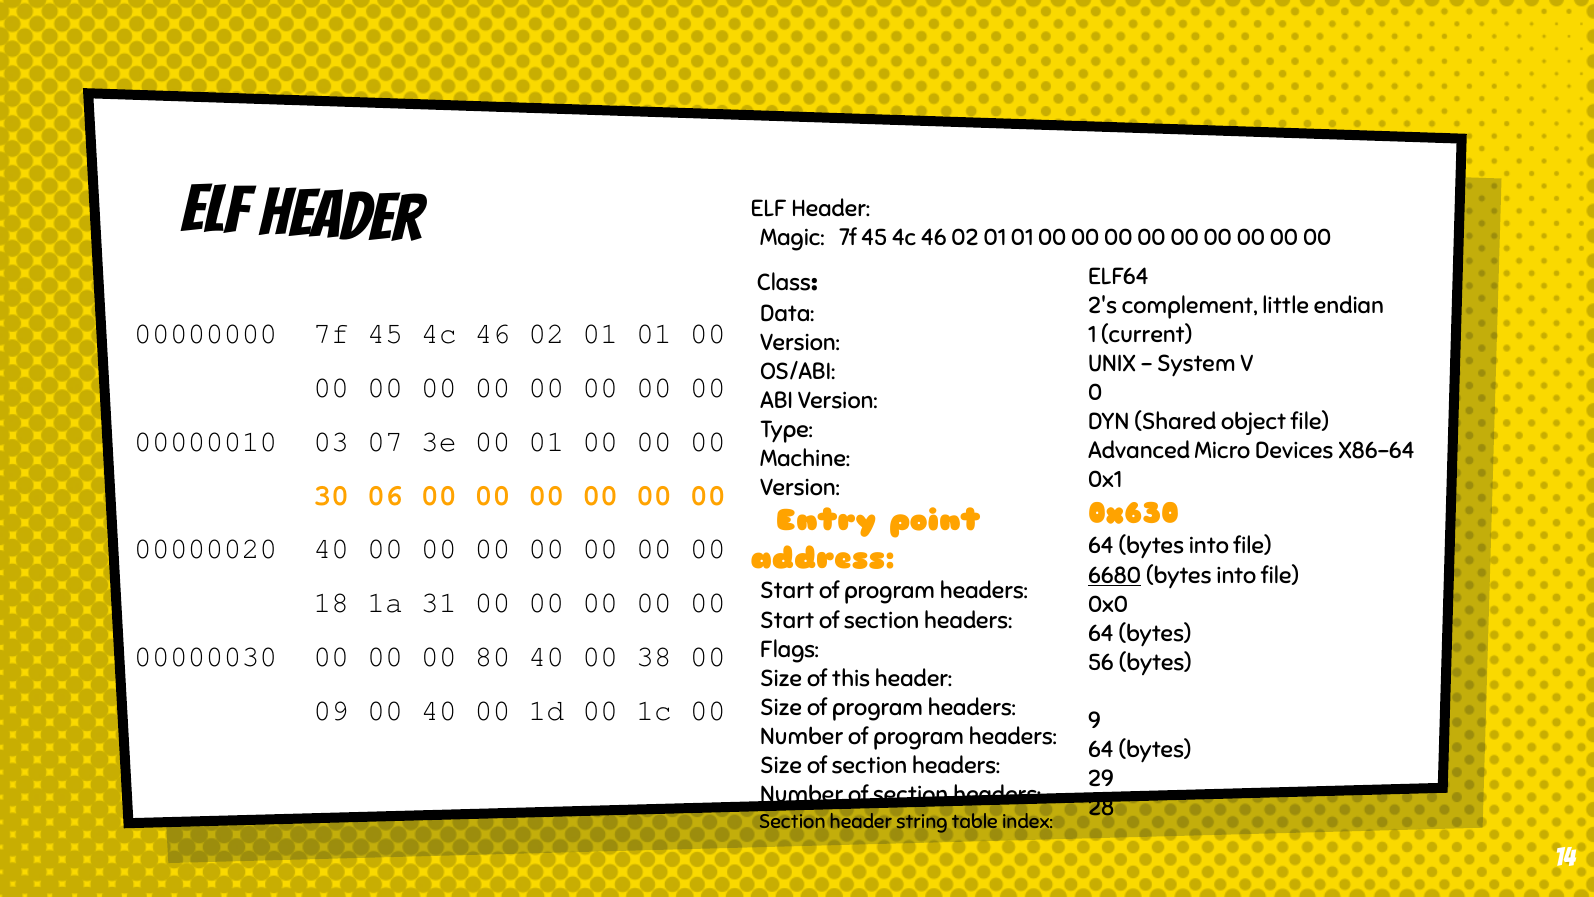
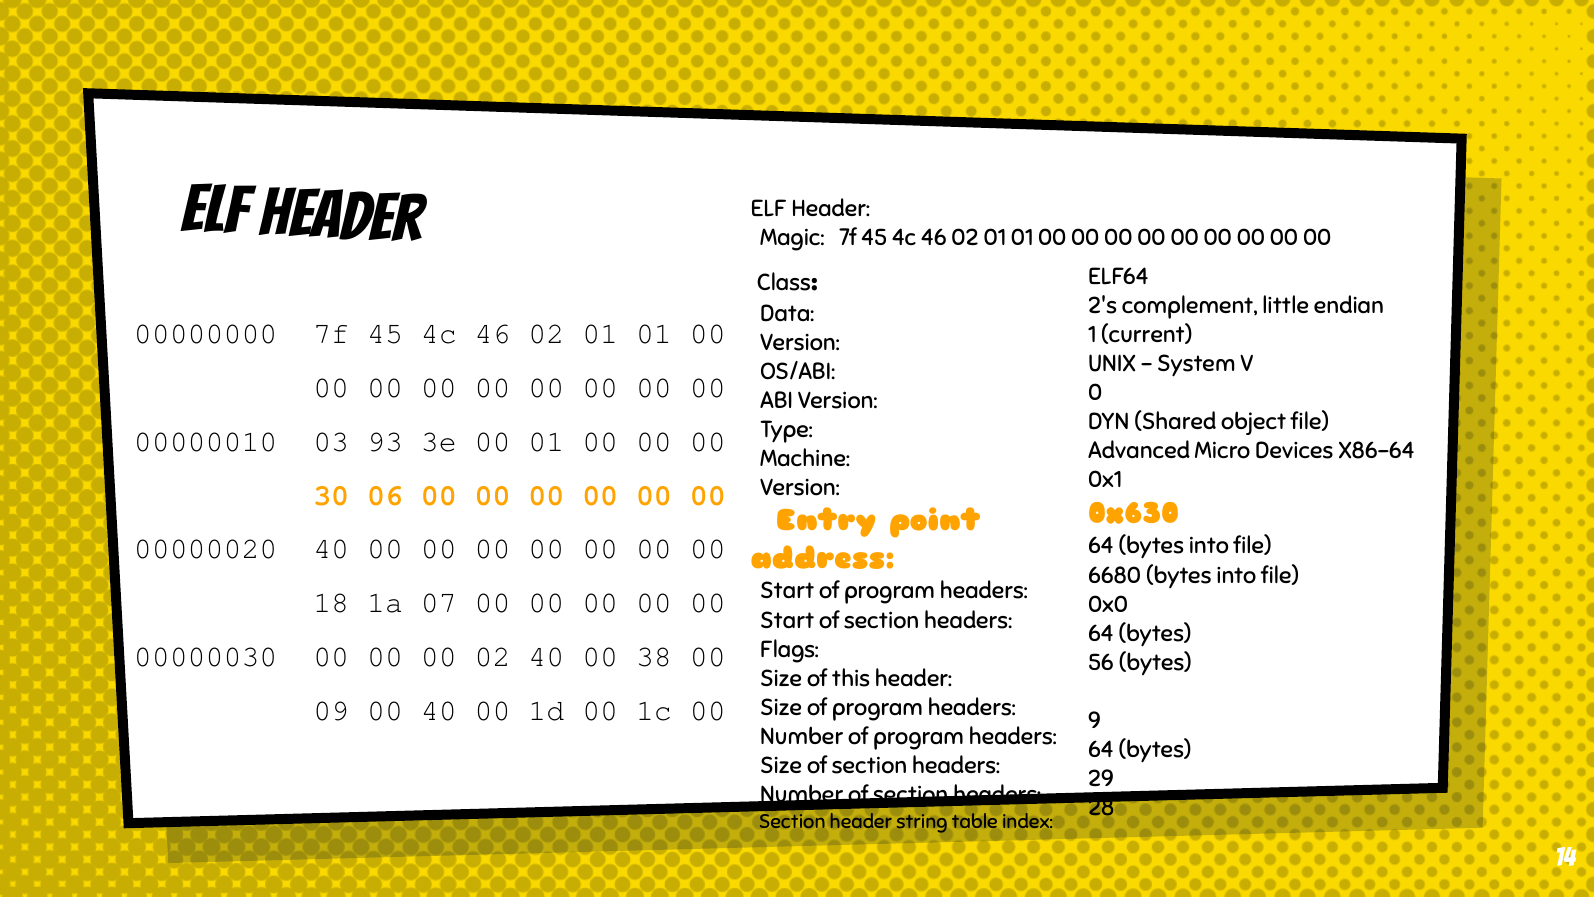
07: 07 -> 93 (385, 441)
6680 underline: present -> none (1115, 575)
31: 31 -> 07 (439, 603)
00 80: 80 -> 02 (493, 656)
